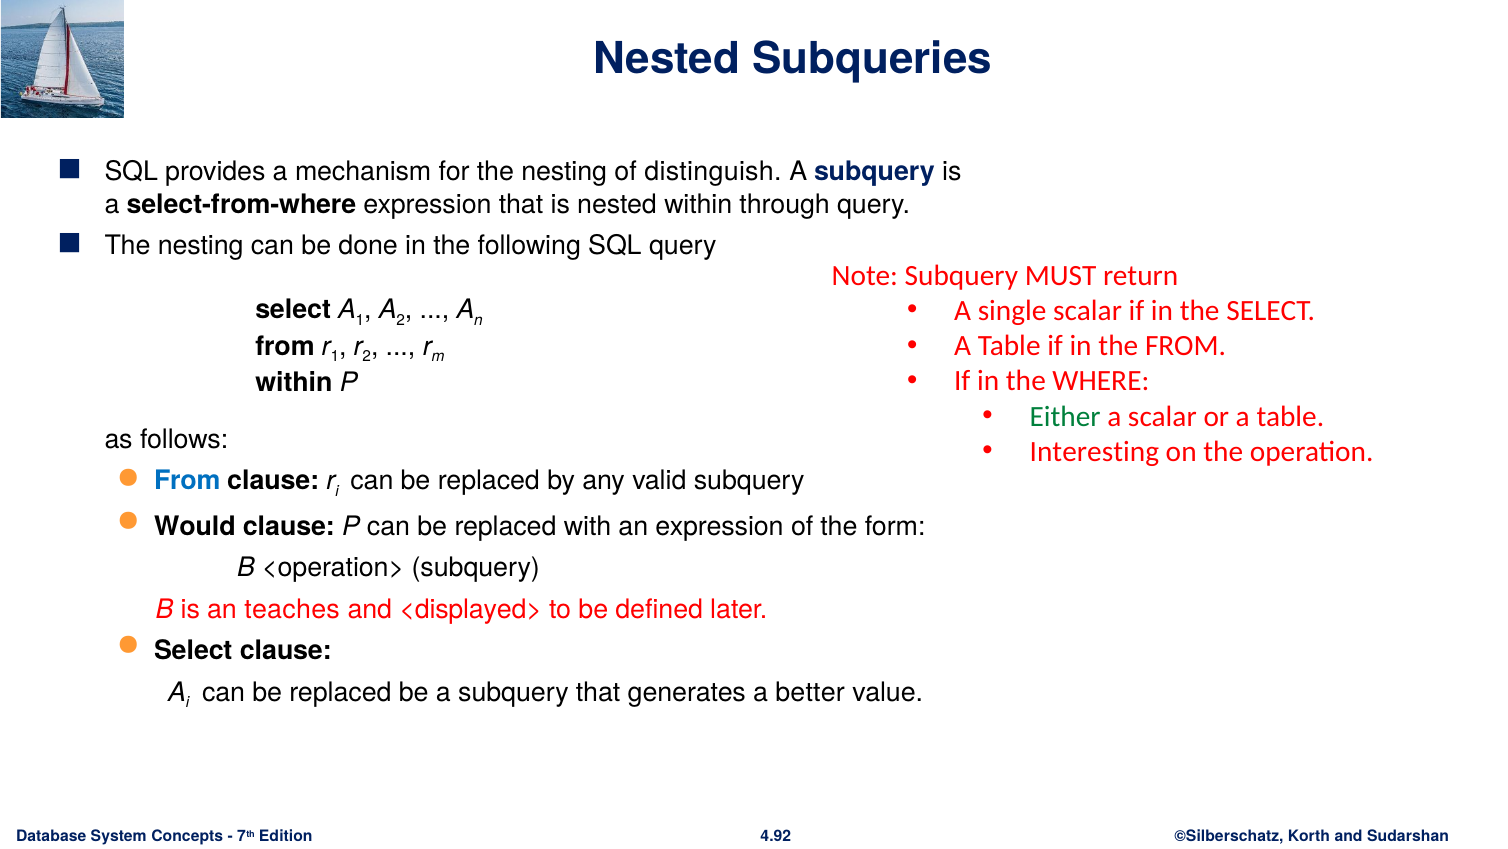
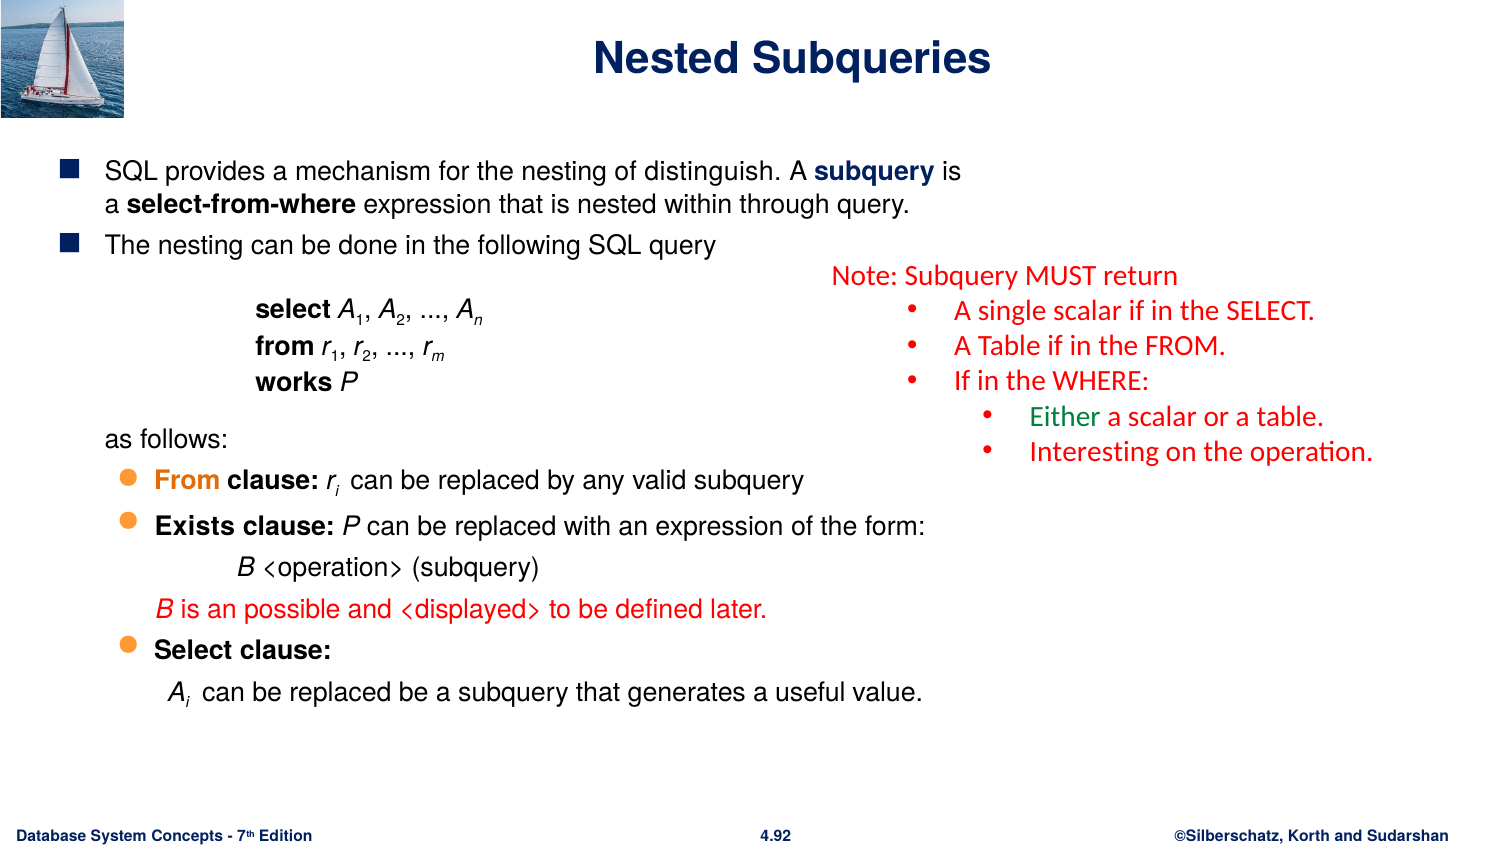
within: within -> works (294, 382)
From colour: blue -> orange (187, 480)
Would: Would -> Exists (195, 526)
teaches: teaches -> possible (292, 609)
better: better -> useful (810, 692)
